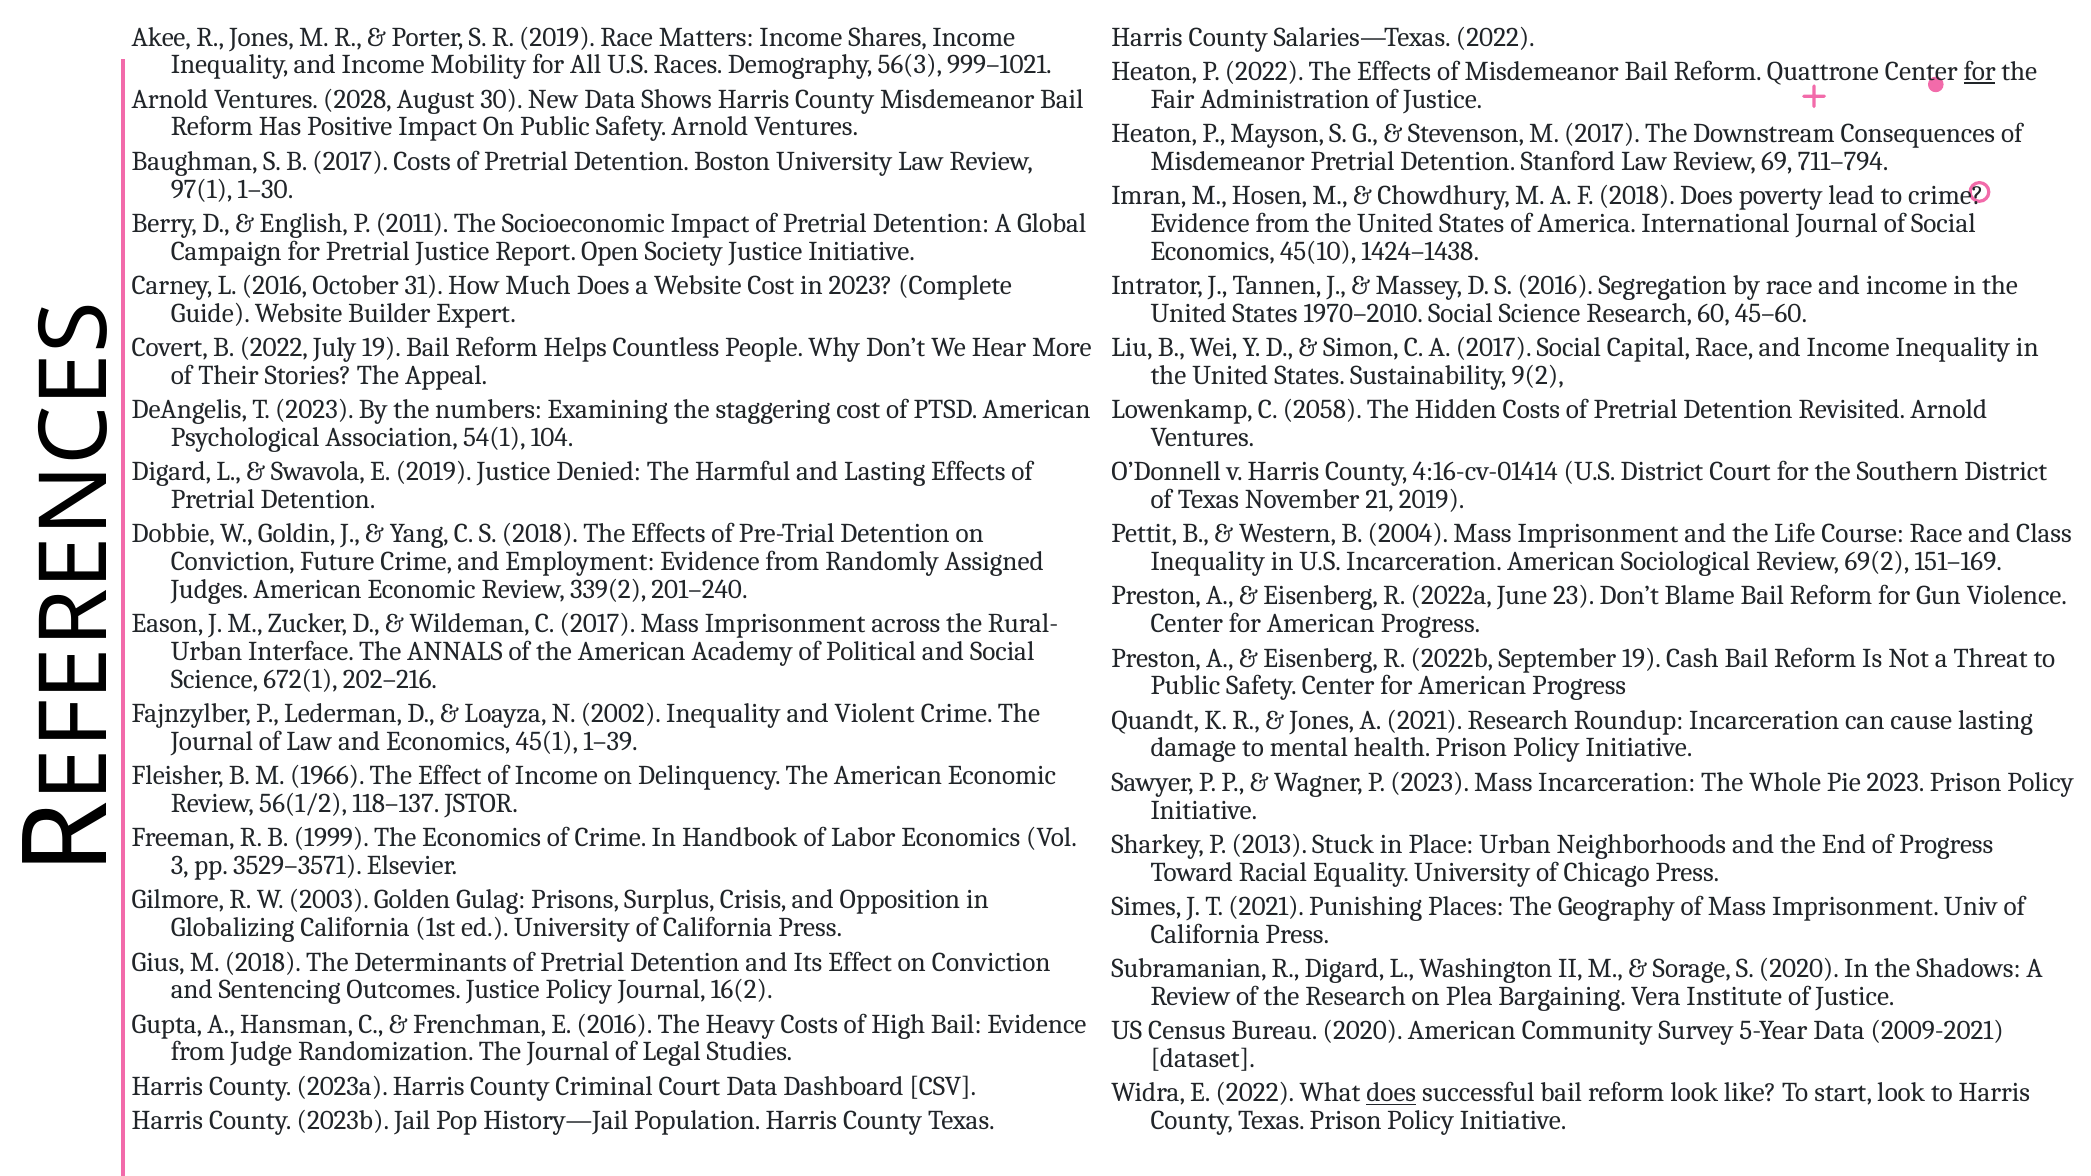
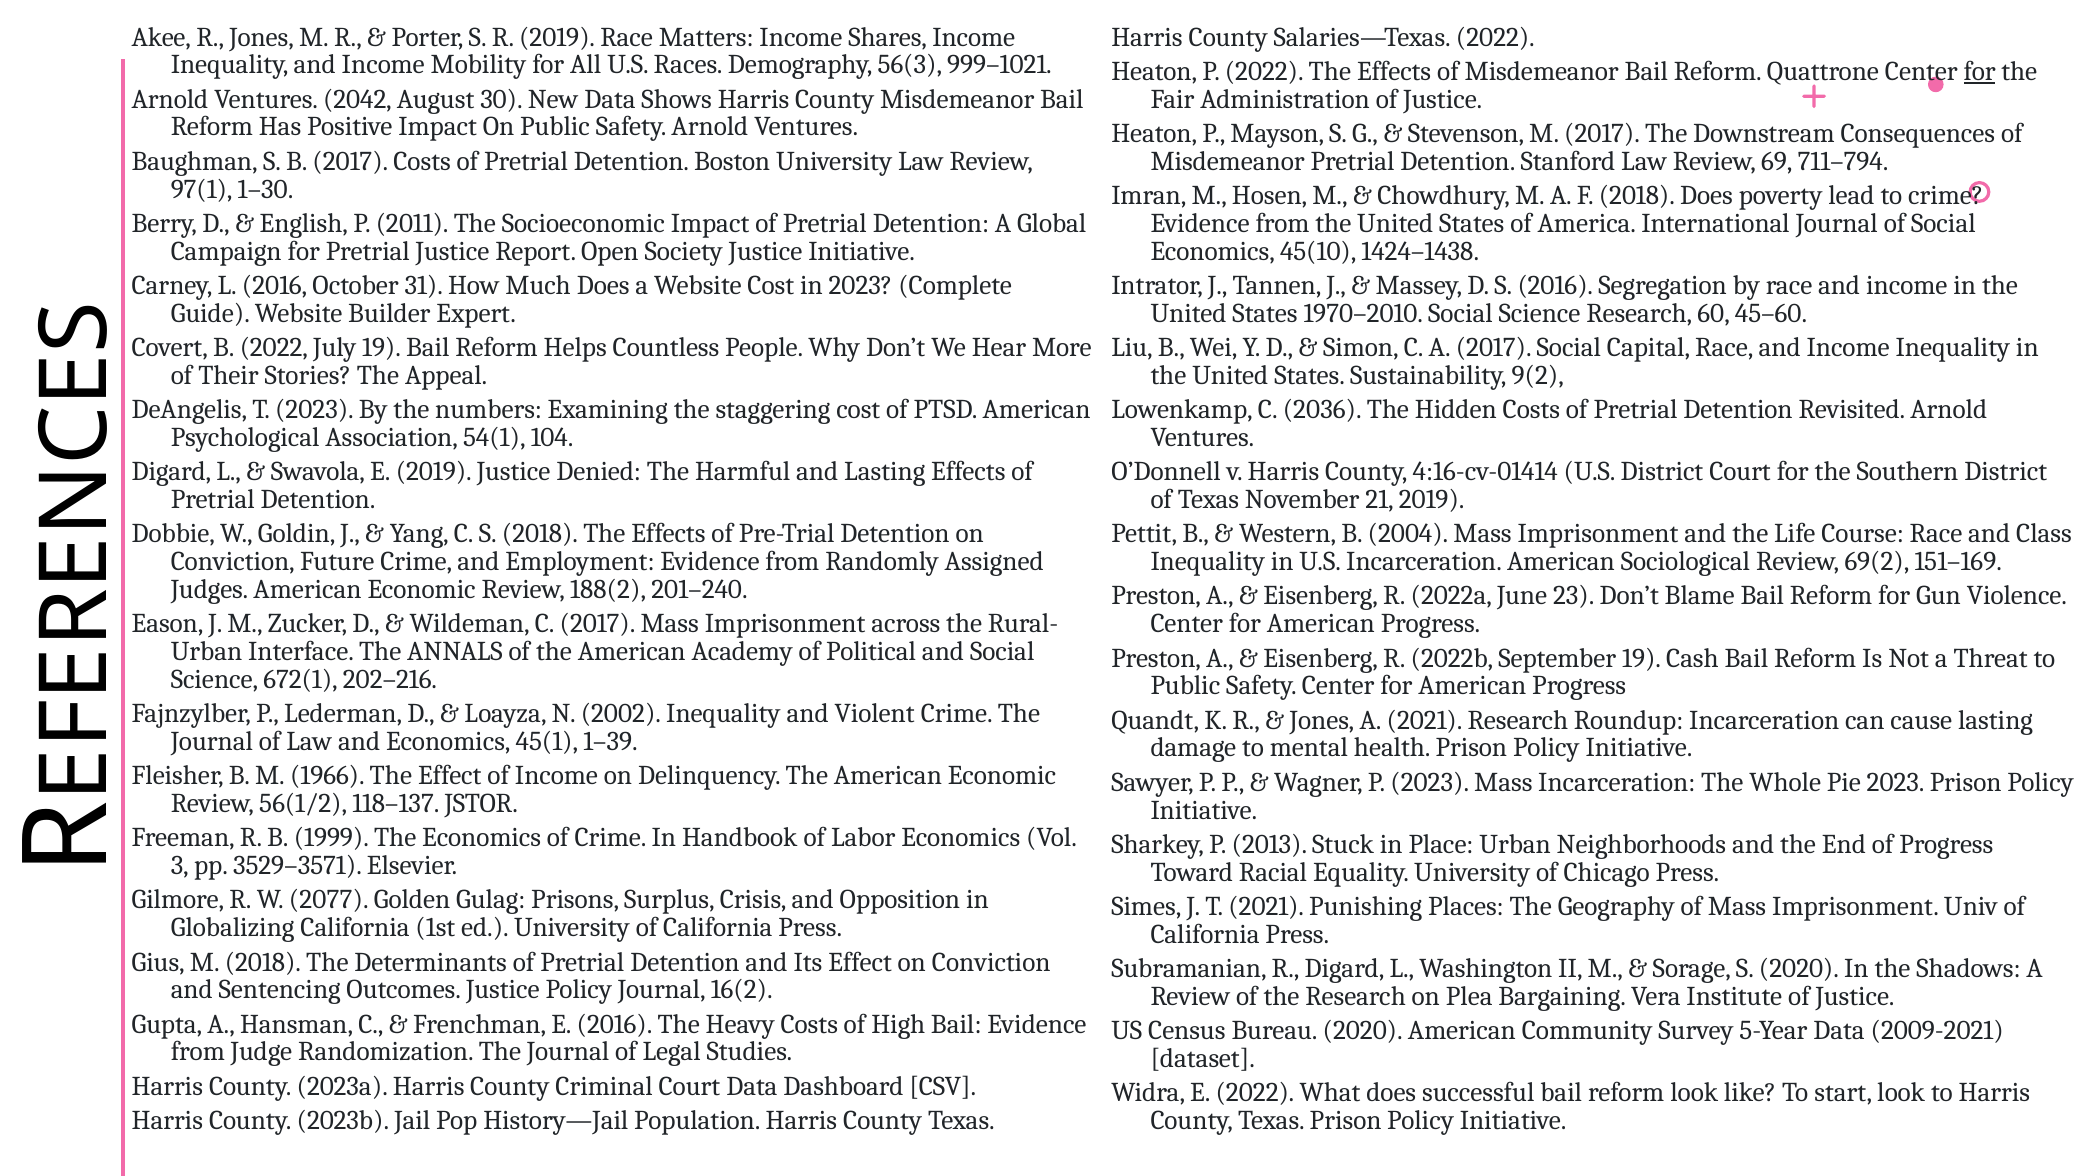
2028: 2028 -> 2042 (358, 99)
2058: 2058 -> 2036 (1322, 410)
339(2: 339(2 -> 188(2 (608, 590)
2003: 2003 -> 2077 (329, 900)
does underline: present -> none (1391, 1093)
